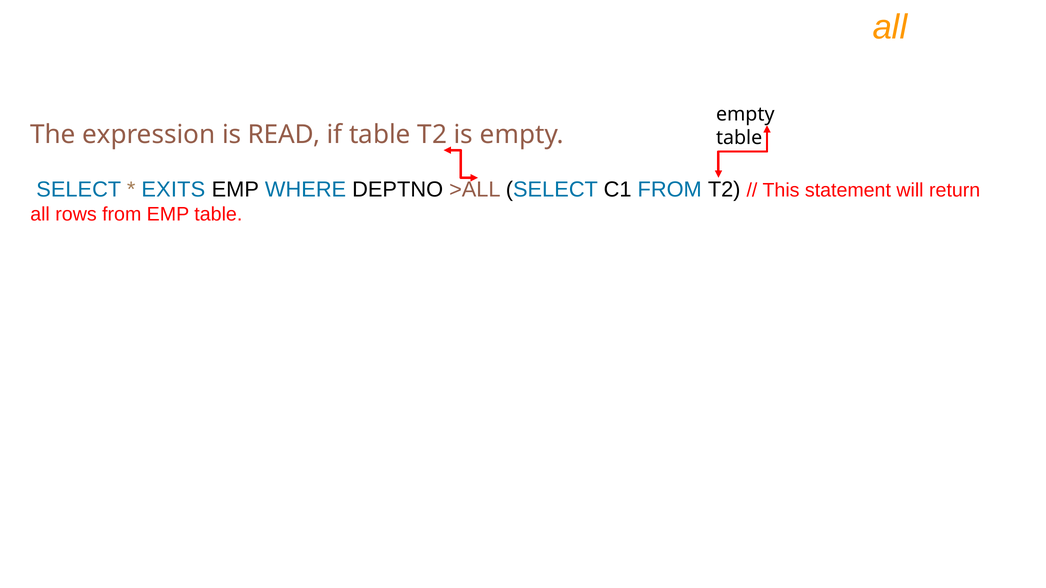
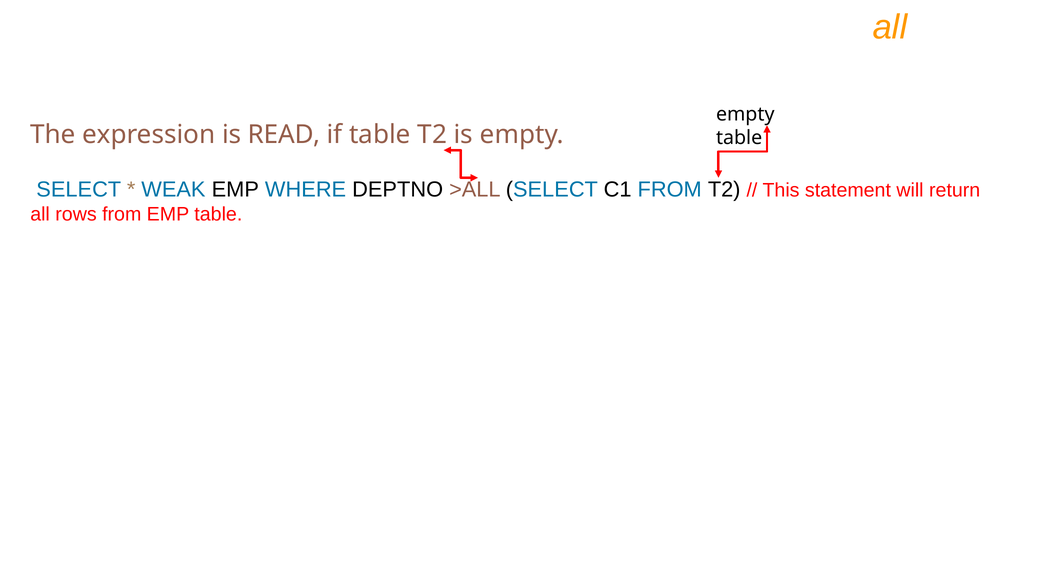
EXITS: EXITS -> WEAK (173, 190)
